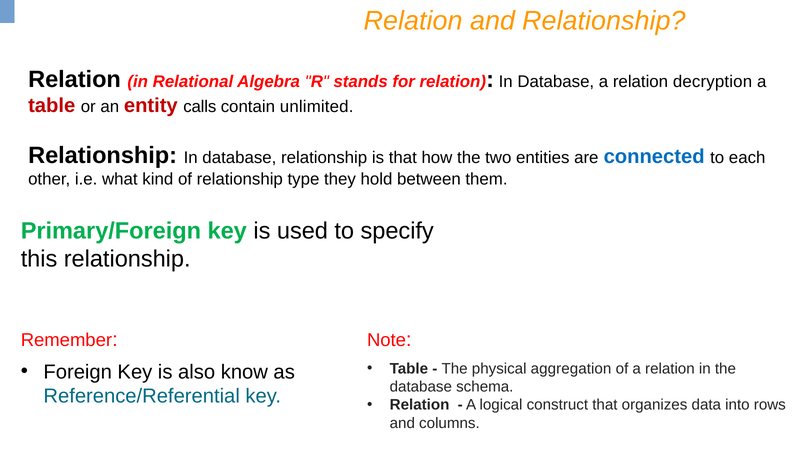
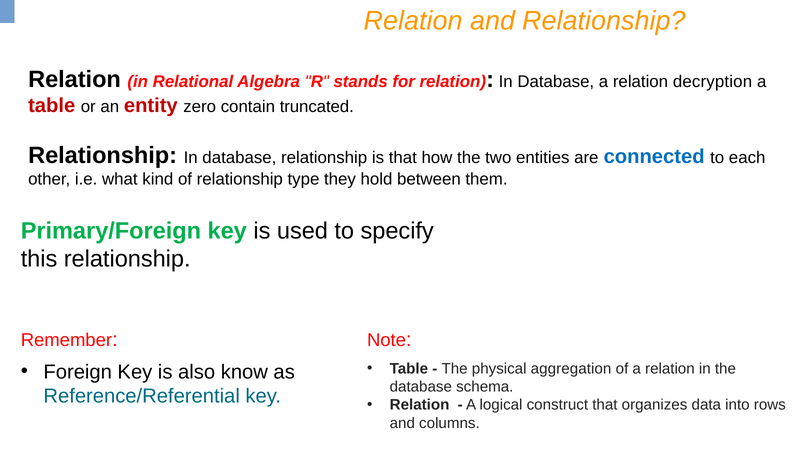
calls: calls -> zero (200, 107)
unlimited: unlimited -> truncated (317, 107)
